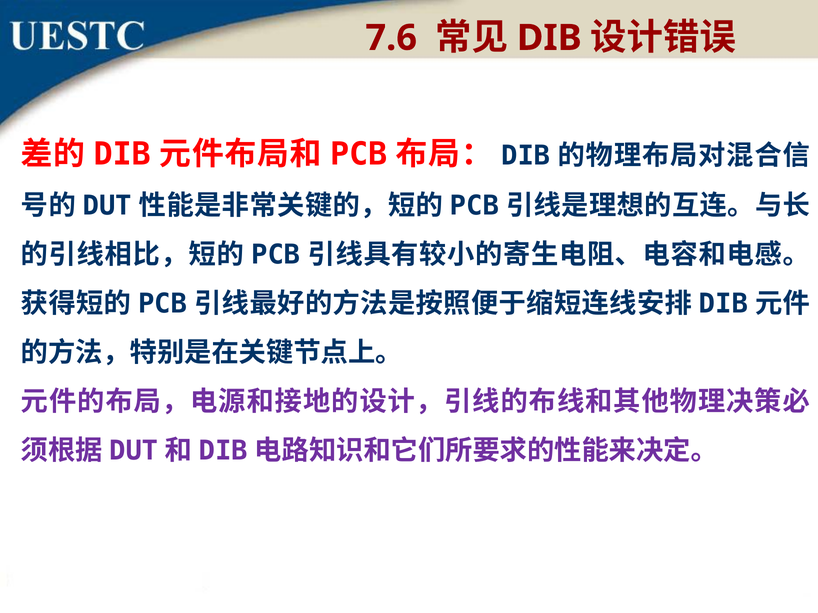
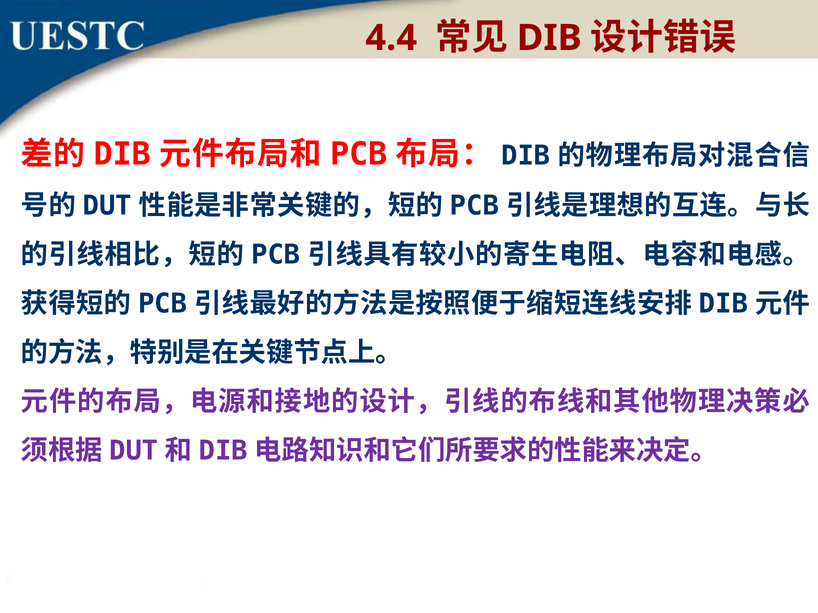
7.6: 7.6 -> 4.4 (391, 38)
